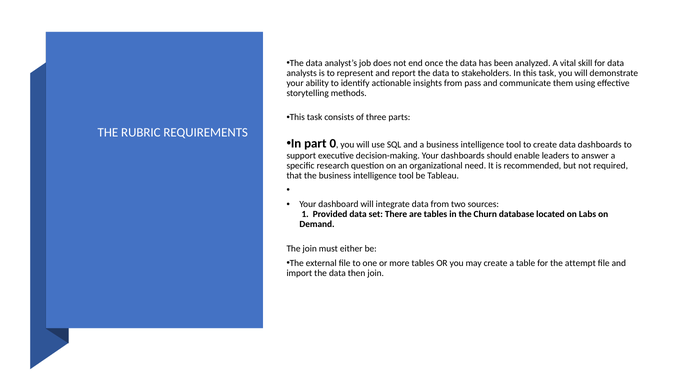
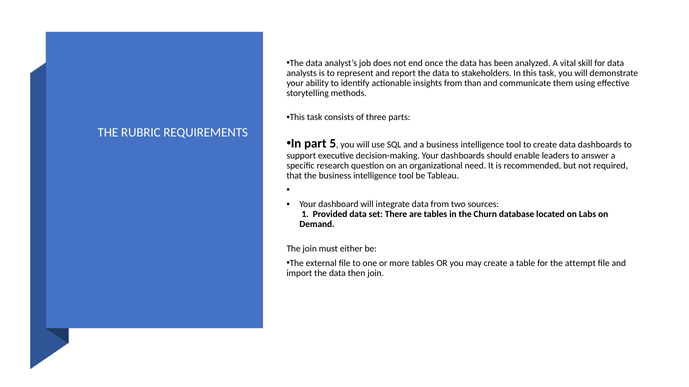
pass: pass -> than (473, 83)
0: 0 -> 5 (333, 144)
